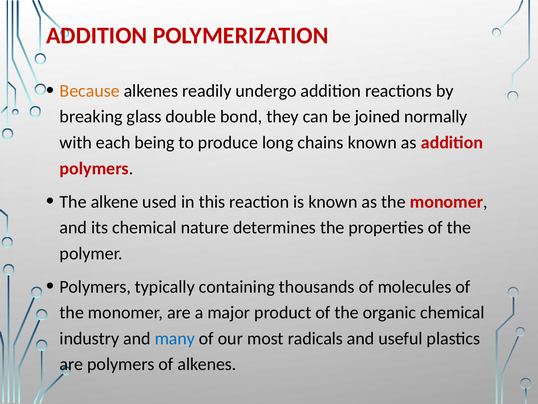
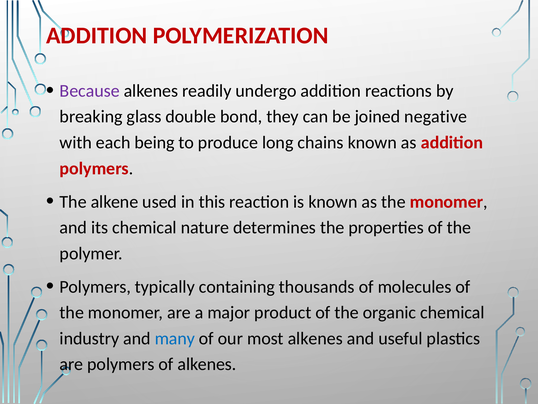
Because colour: orange -> purple (90, 91)
normally: normally -> negative (436, 117)
most radicals: radicals -> alkenes (315, 338)
